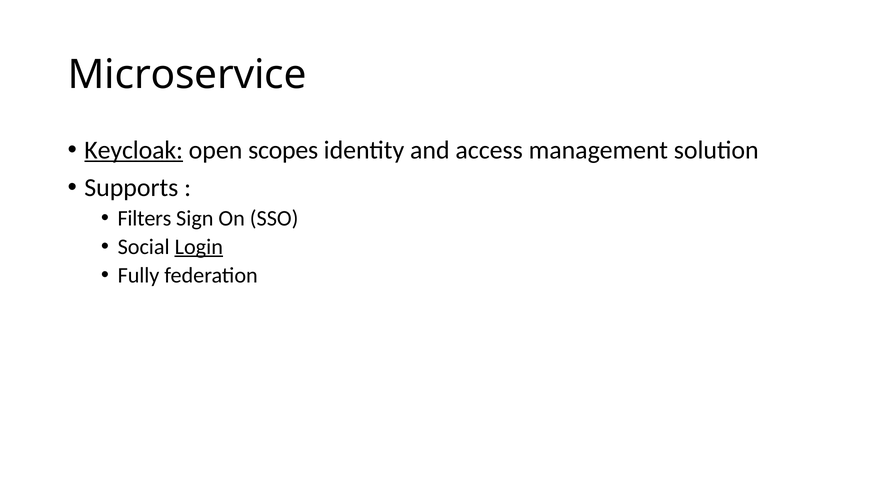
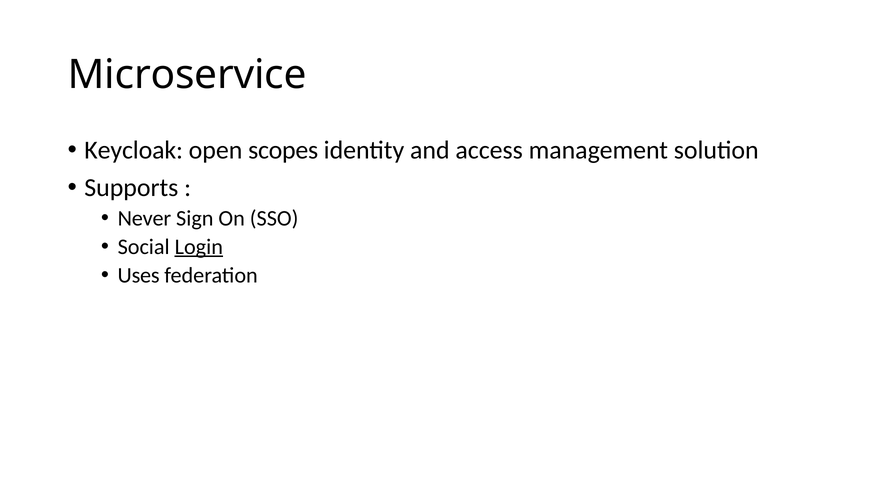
Keycloak underline: present -> none (134, 150)
Filters: Filters -> Never (144, 218)
Fully: Fully -> Uses (139, 275)
